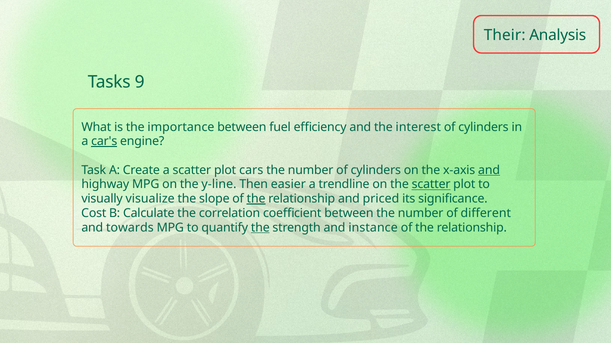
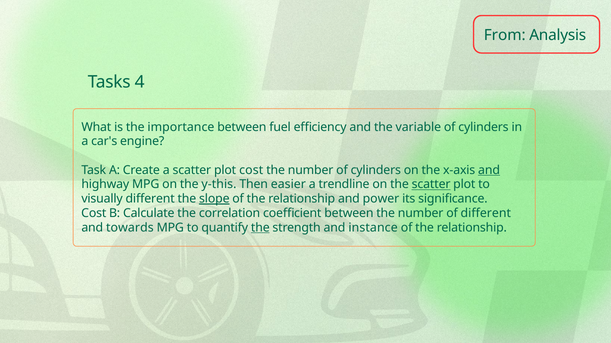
Their: Their -> From (505, 35)
9: 9 -> 4 (140, 82)
interest: interest -> variable (418, 127)
car's underline: present -> none (104, 142)
plot cars: cars -> cost (251, 170)
y-line: y-line -> y-this (219, 185)
visually visualize: visualize -> different (150, 199)
slope underline: none -> present (214, 199)
the underline: present -> none (256, 199)
priced: priced -> power (381, 199)
